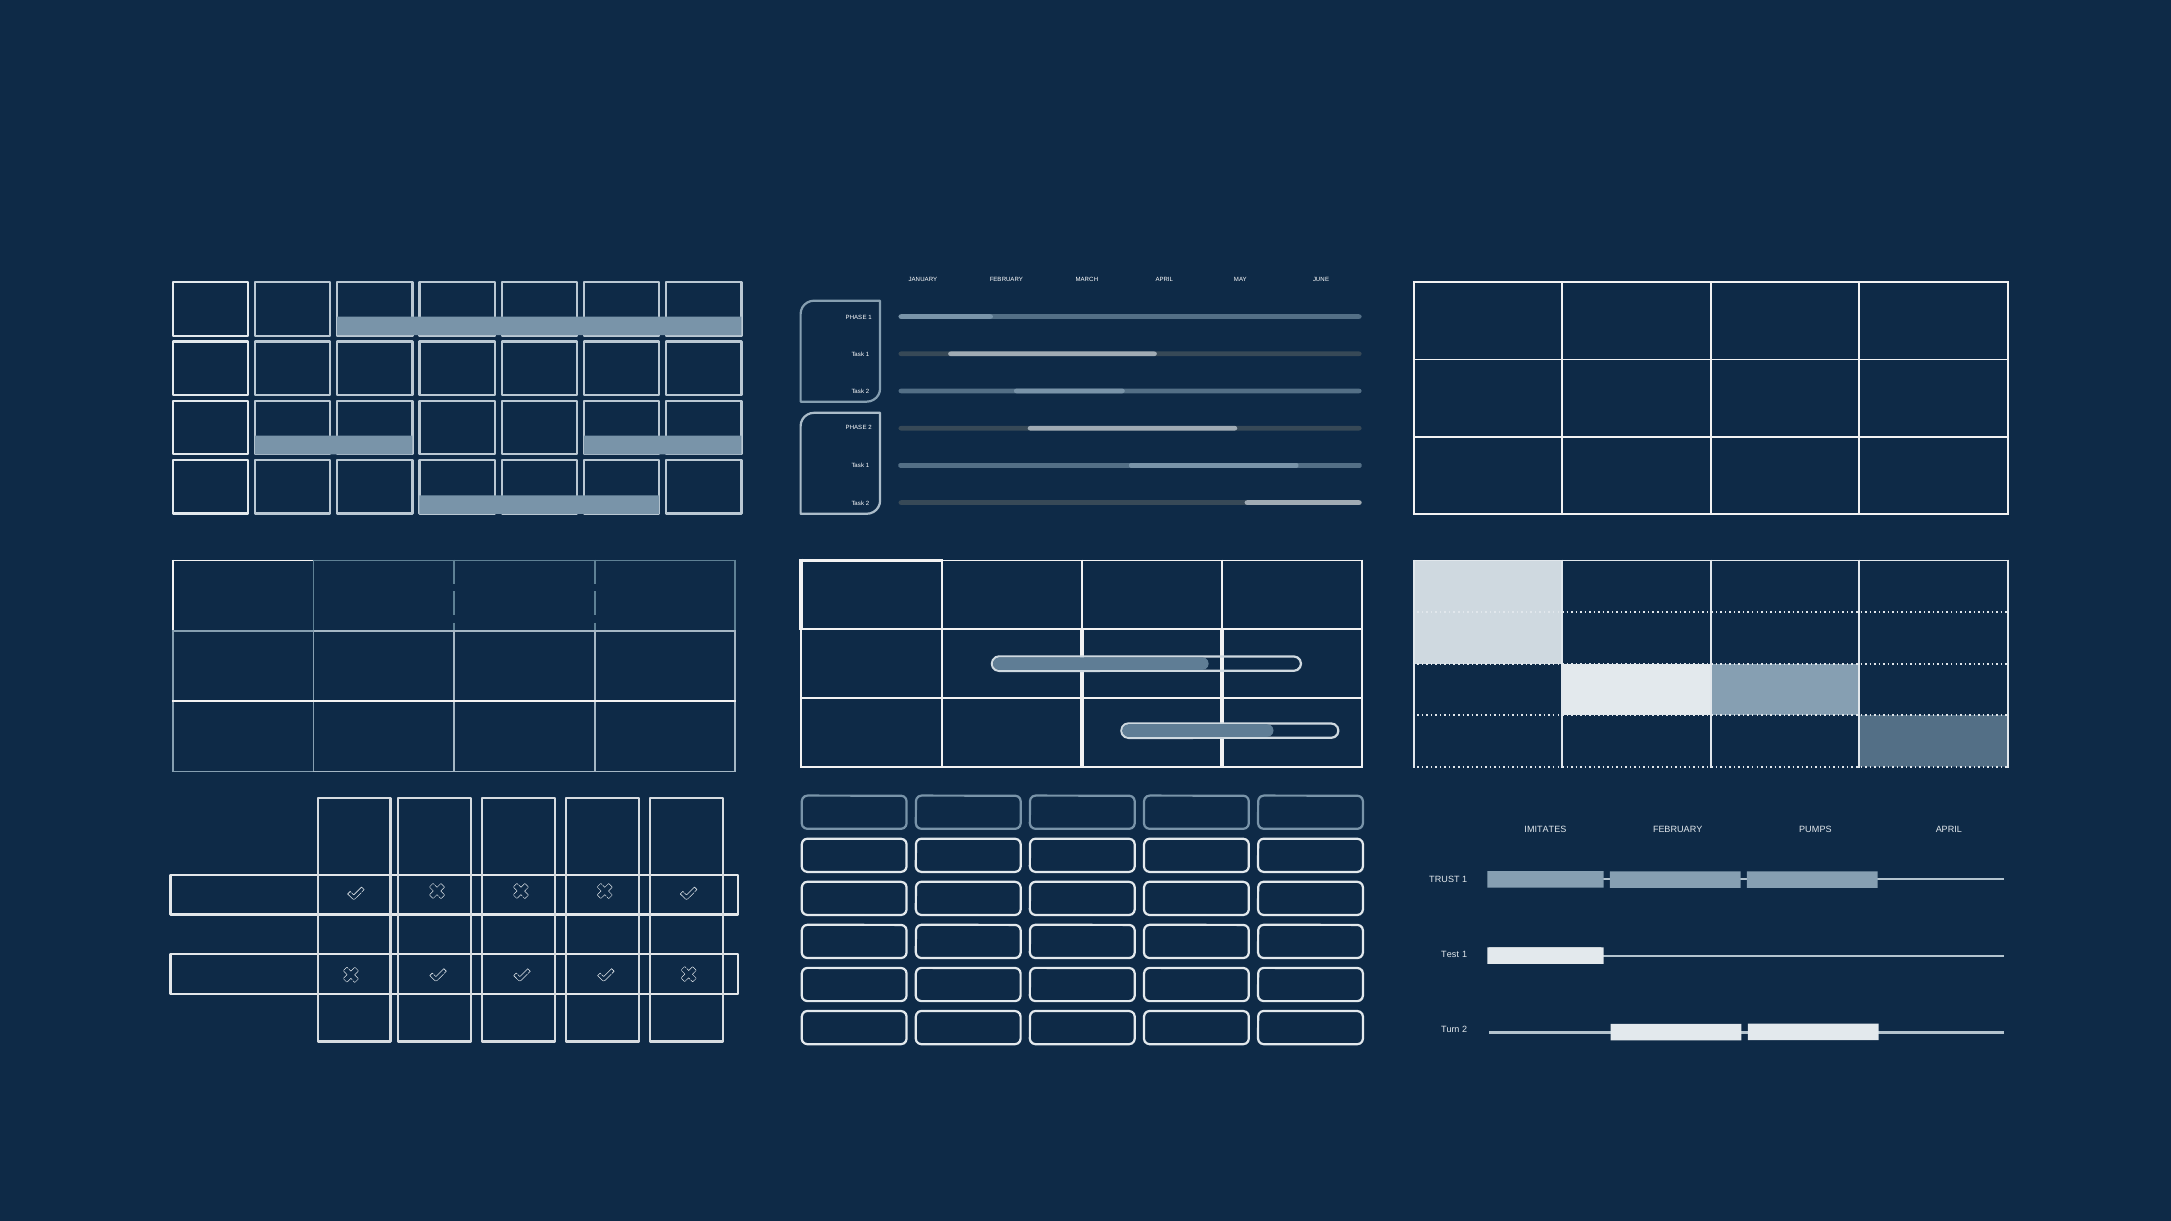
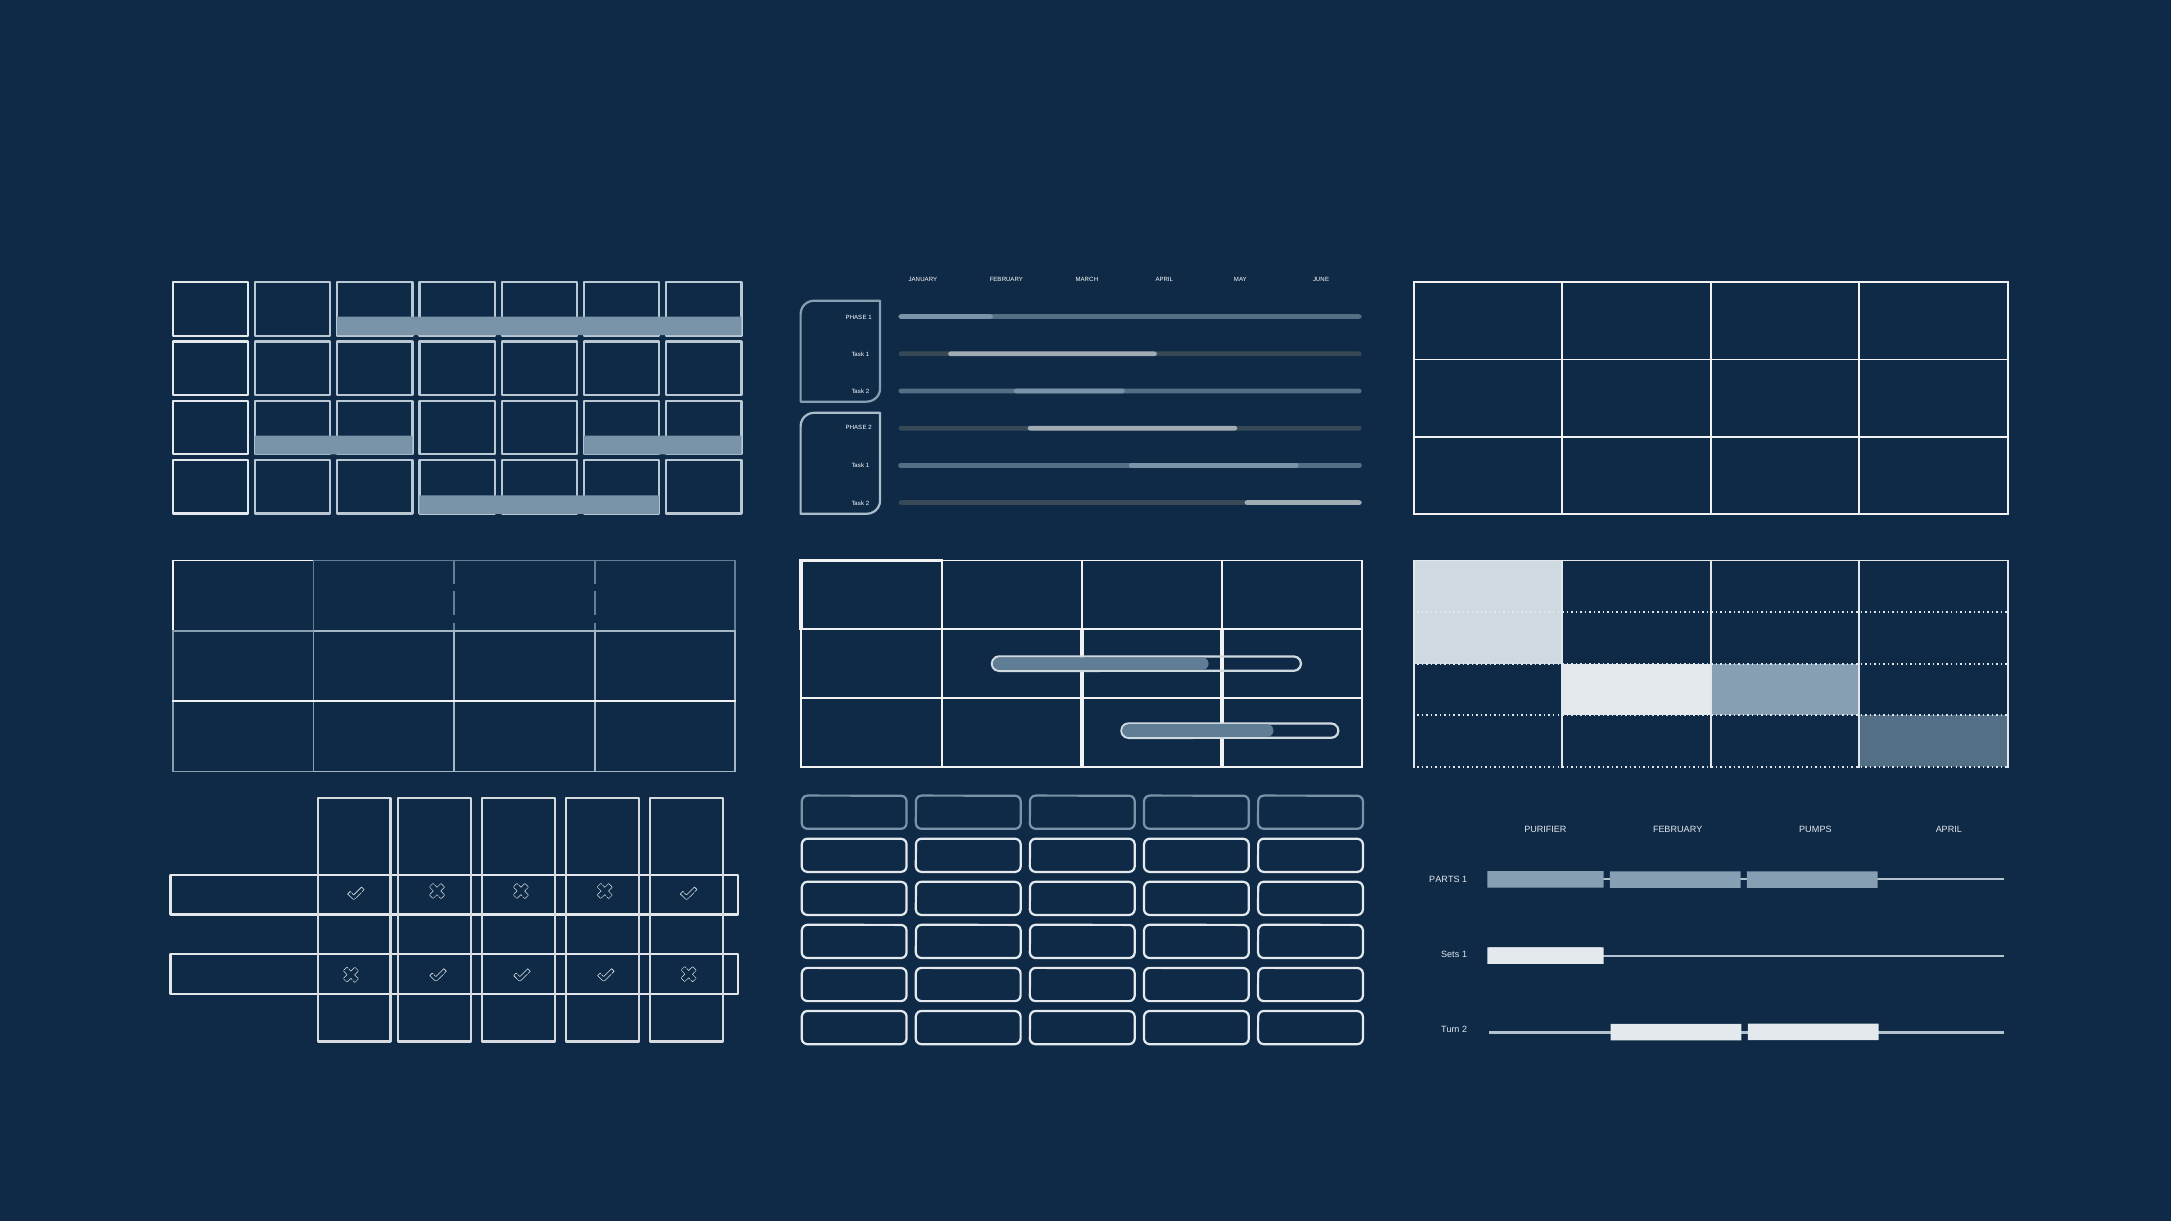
IMITATES: IMITATES -> PURIFIER (1545, 830)
TRUST: TRUST -> PARTS (1444, 880)
Test: Test -> Sets (1450, 955)
